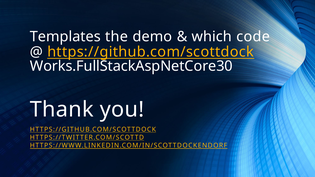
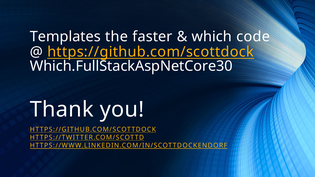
demo: demo -> faster (152, 37)
Works.FullStackAspNetCore30: Works.FullStackAspNetCore30 -> Which.FullStackAspNetCore30 (131, 66)
